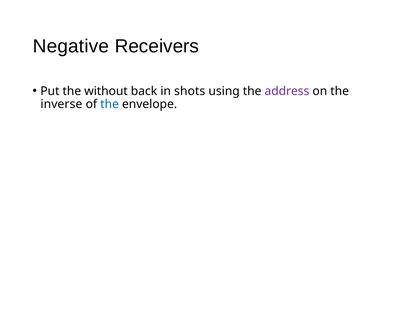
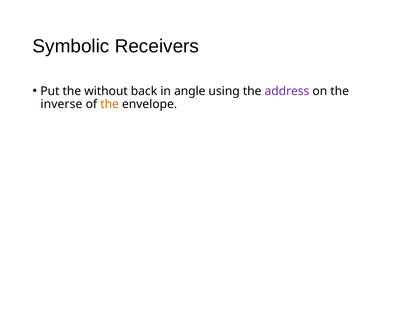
Negative: Negative -> Symbolic (71, 46)
shots: shots -> angle (190, 91)
the colour: blue -> orange (110, 104)
